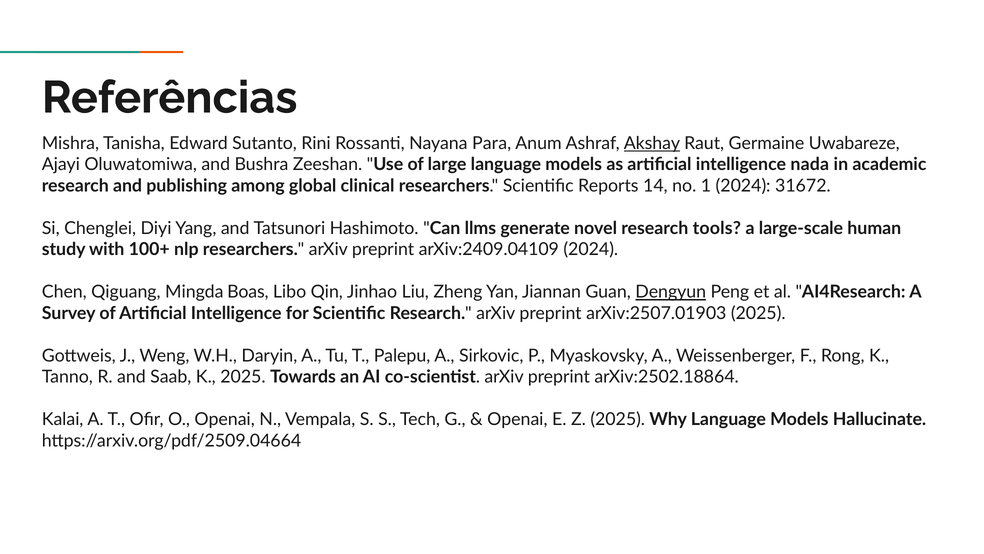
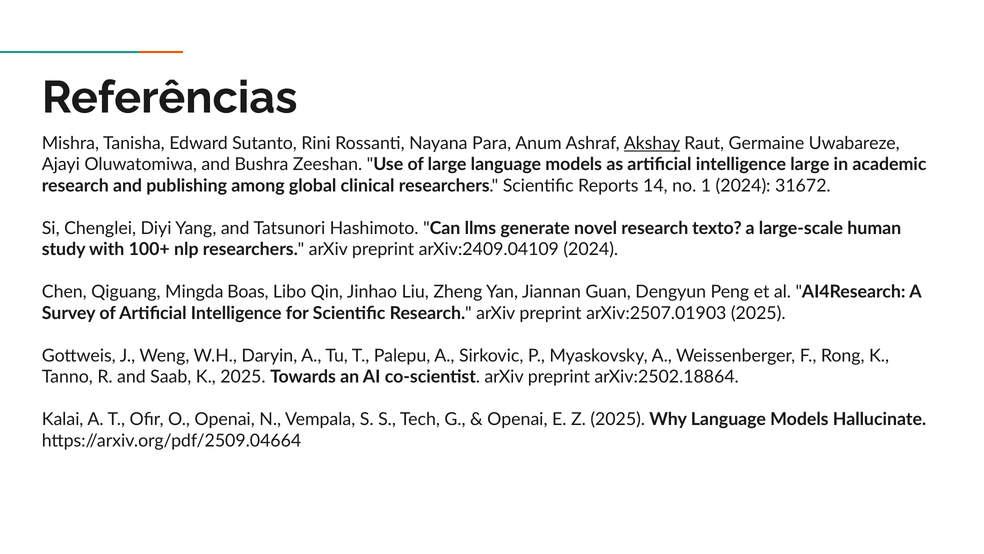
intelligence nada: nada -> large (810, 164)
tools: tools -> texto (717, 228)
Dengyun underline: present -> none (671, 292)
